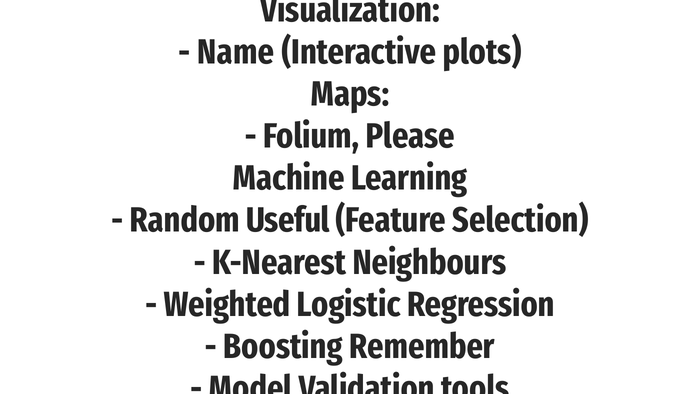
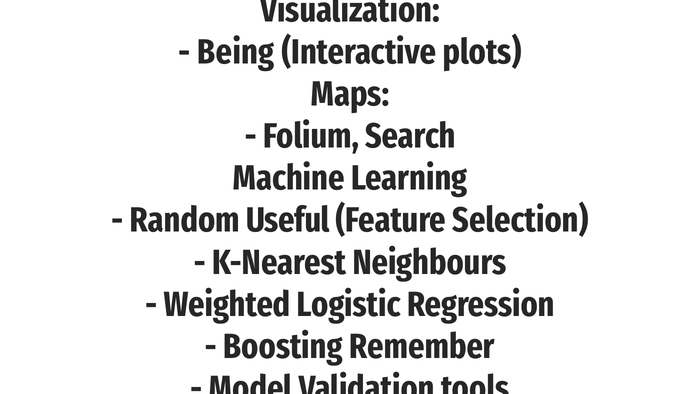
Name: Name -> Being (236, 52)
Please: Please -> Search (411, 136)
